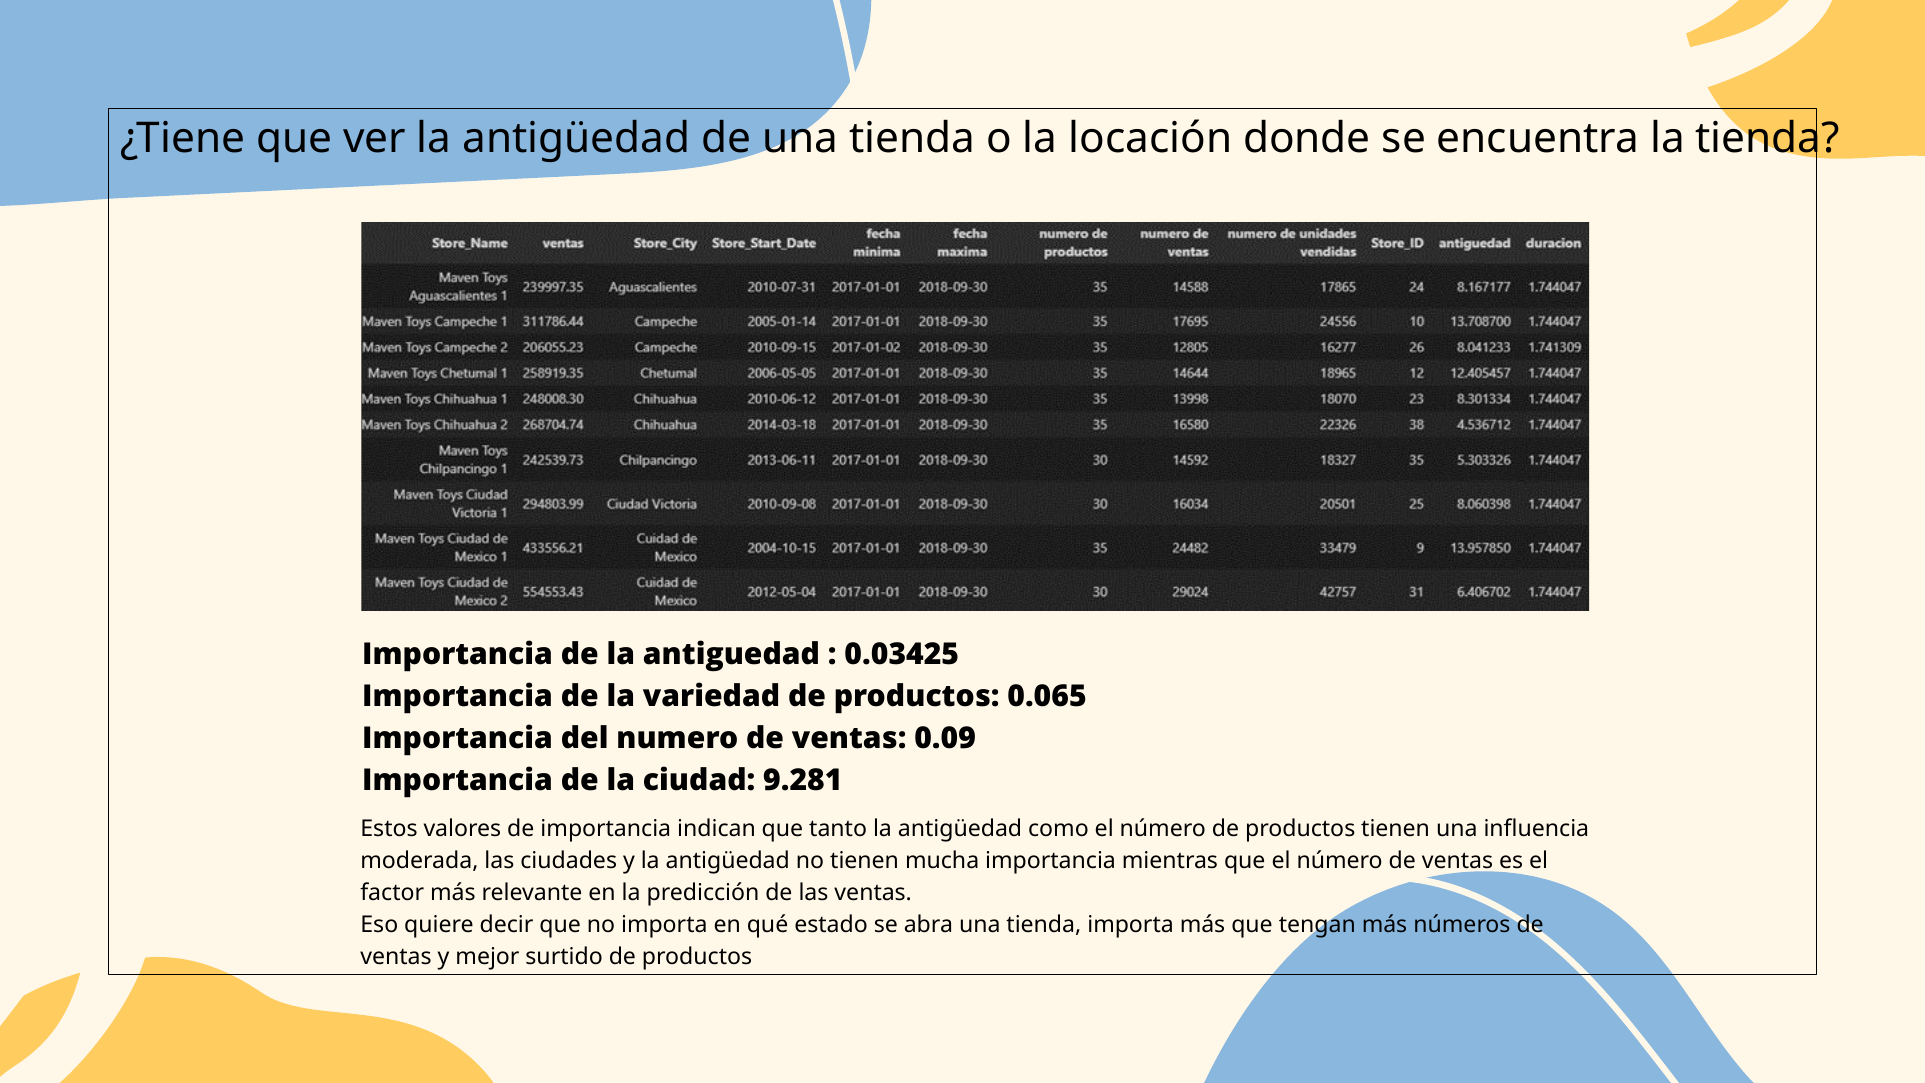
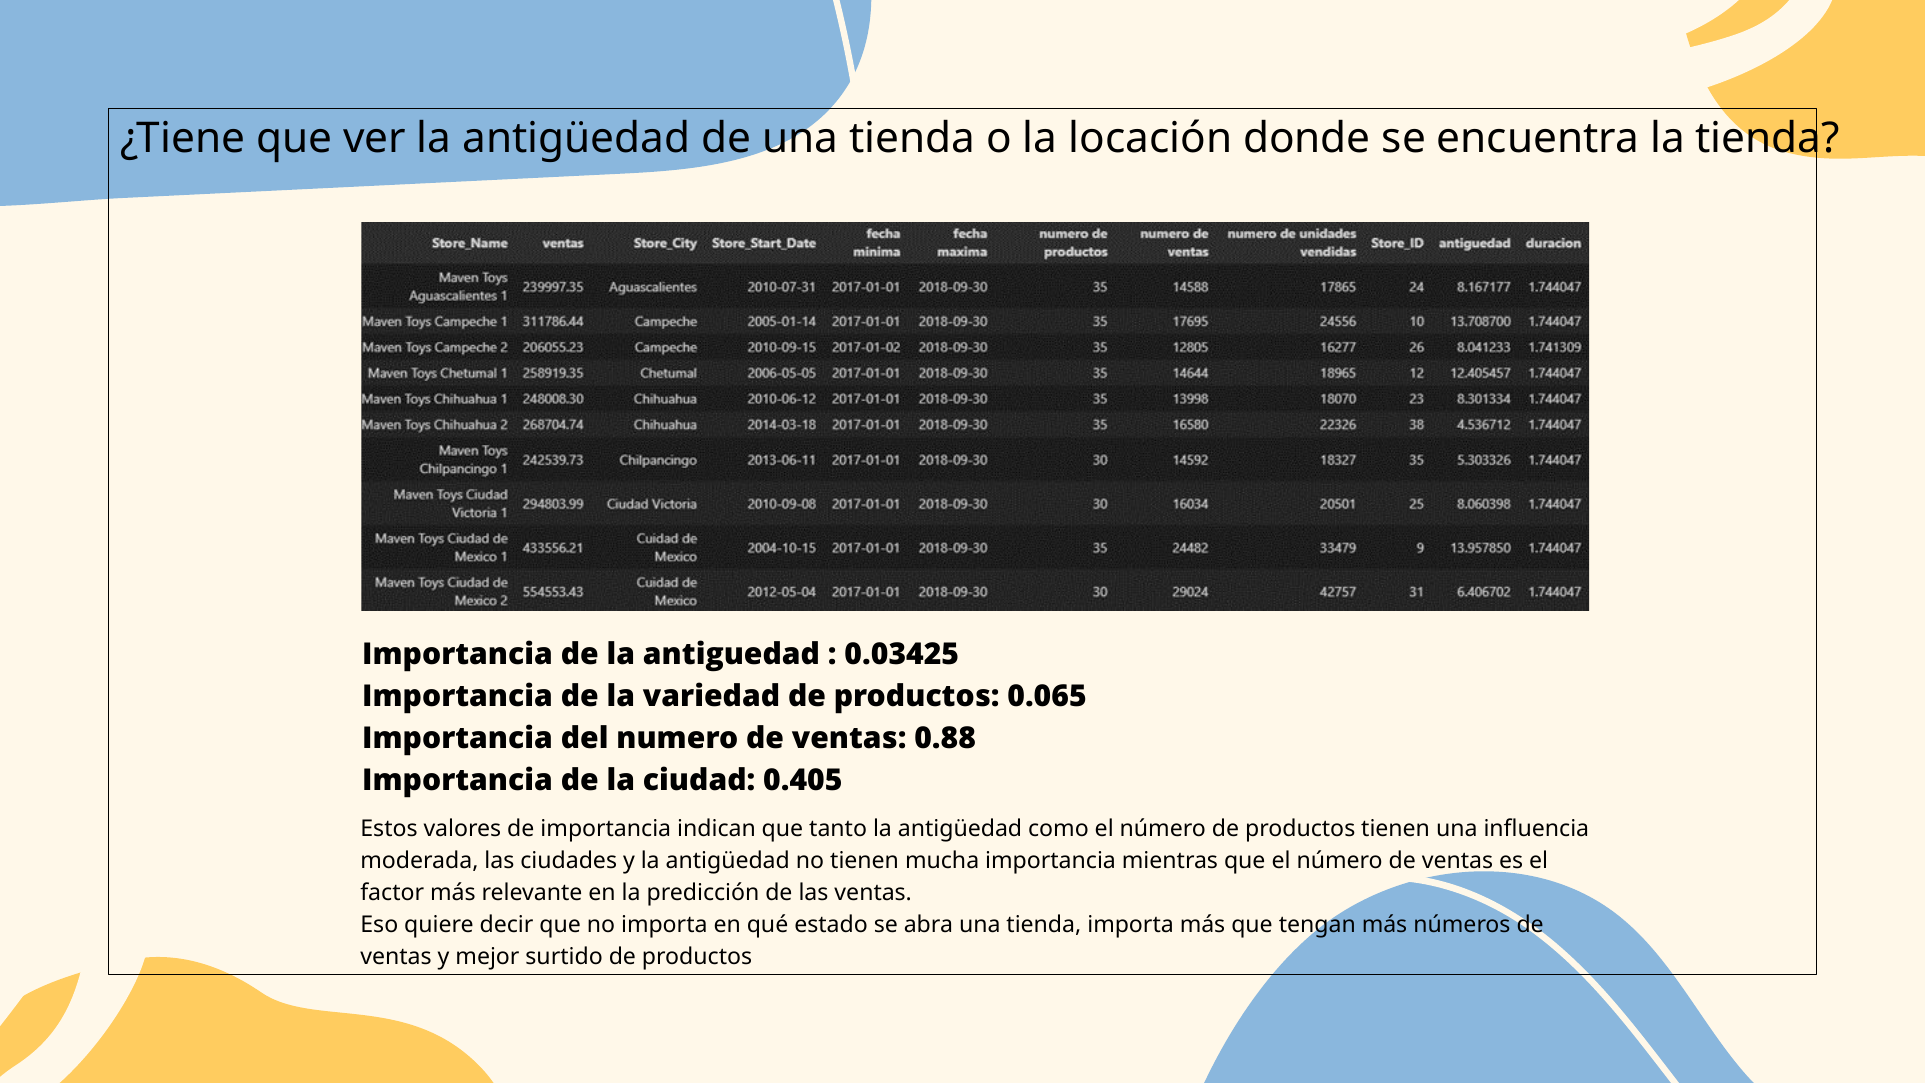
0.09: 0.09 -> 0.88 (945, 739)
9.281: 9.281 -> 0.405 (803, 781)
